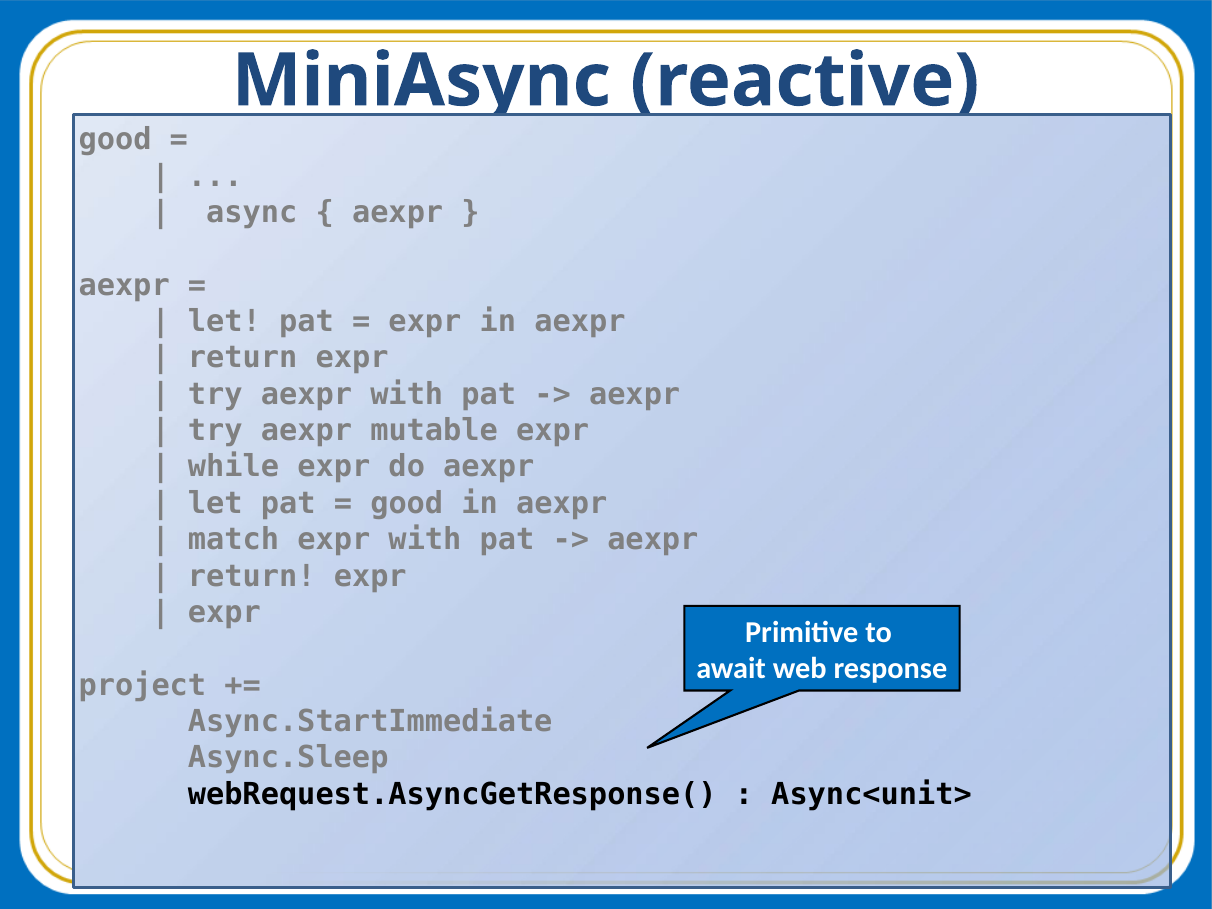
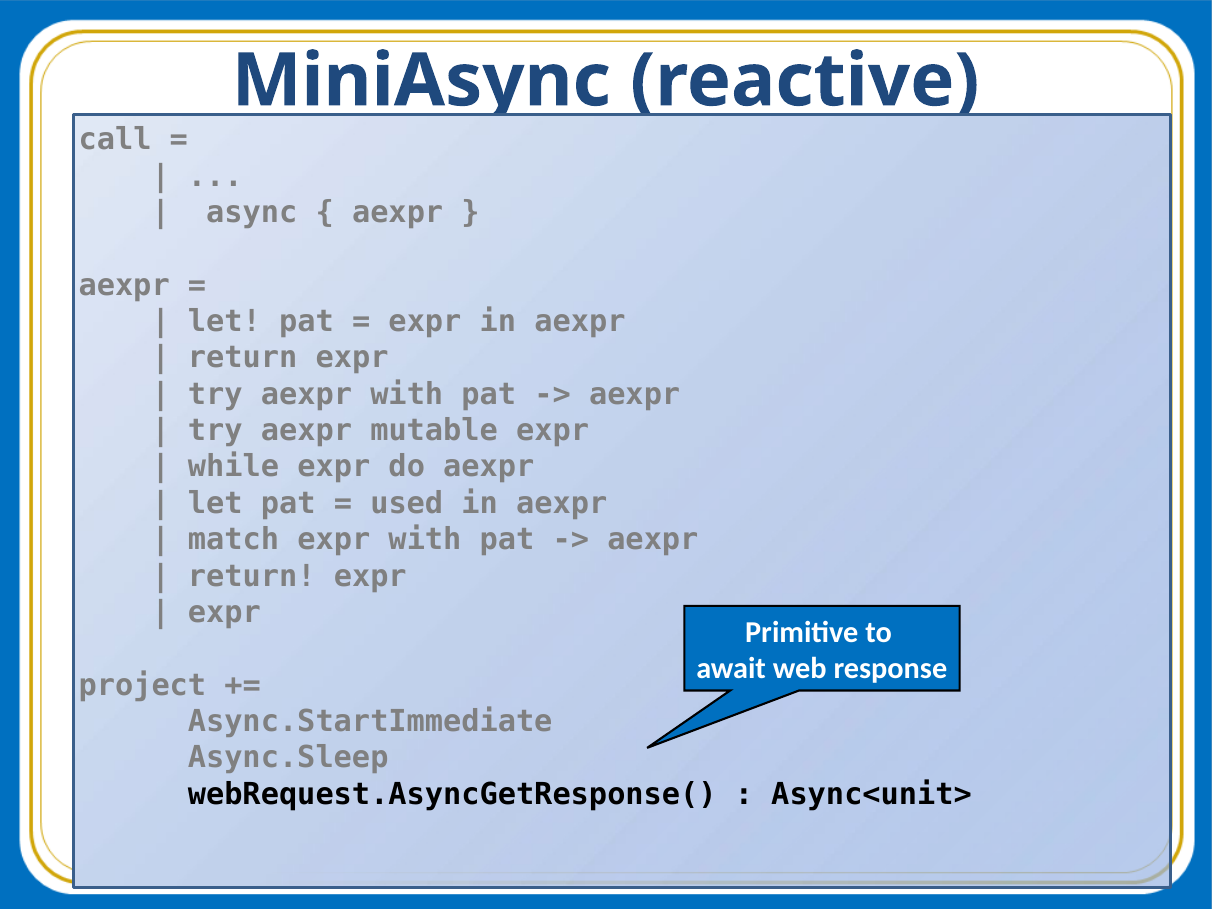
good: good -> call (115, 140)
good: good -> used (407, 503)
